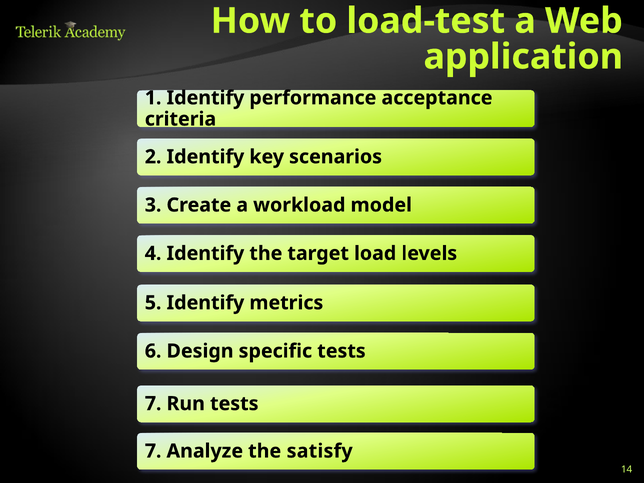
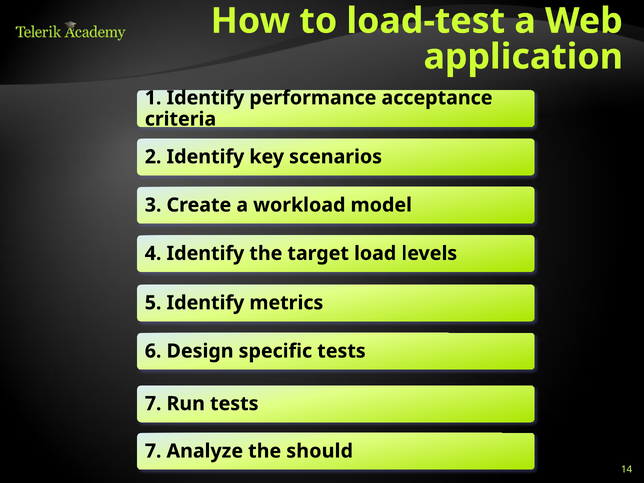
satisfy: satisfy -> should (320, 451)
